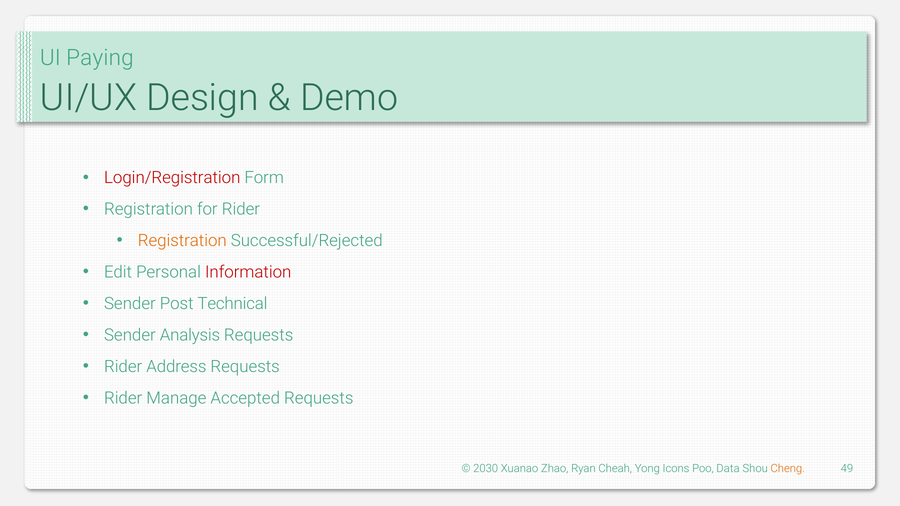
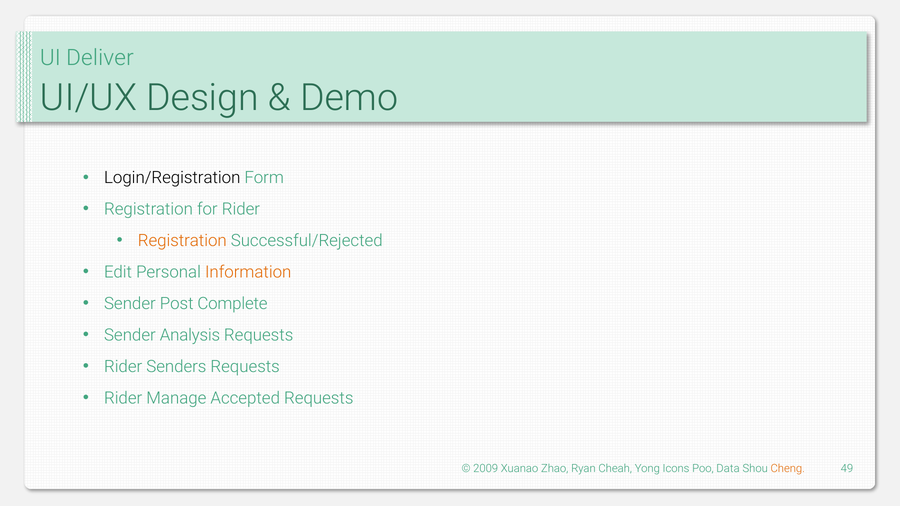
Paying: Paying -> Deliver (100, 58)
Login/Registration colour: red -> black (172, 178)
Information colour: red -> orange (248, 272)
Technical: Technical -> Complete (232, 304)
Address: Address -> Senders (176, 367)
2030: 2030 -> 2009 (486, 469)
